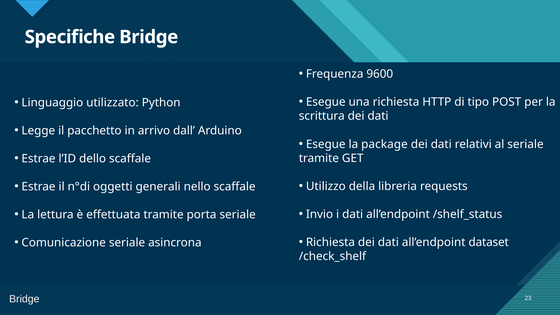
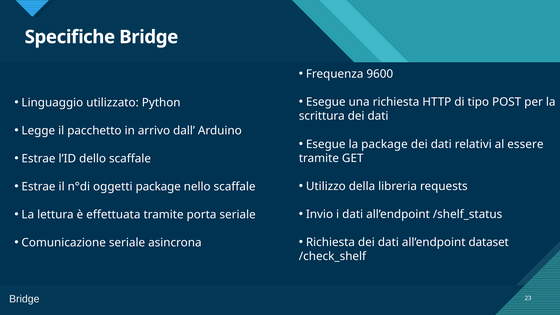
al seriale: seriale -> essere (525, 144)
oggetti generali: generali -> package (158, 187)
